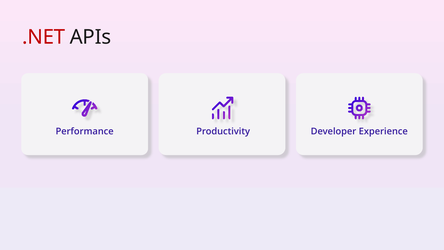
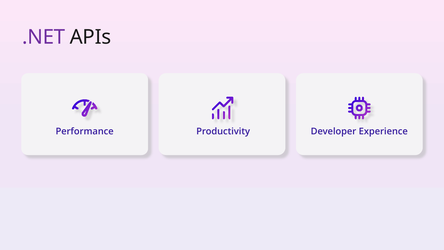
.NET colour: red -> purple (44, 37)
